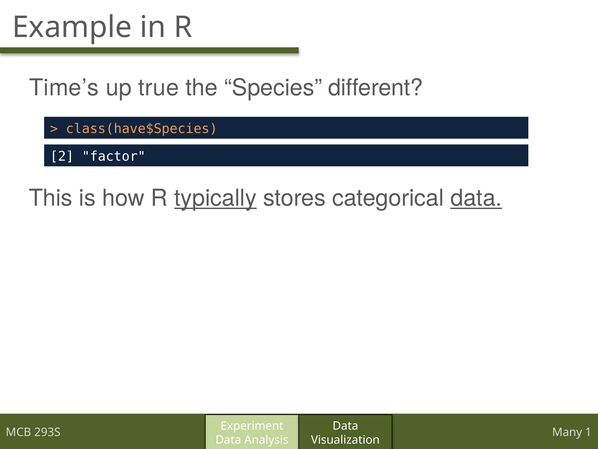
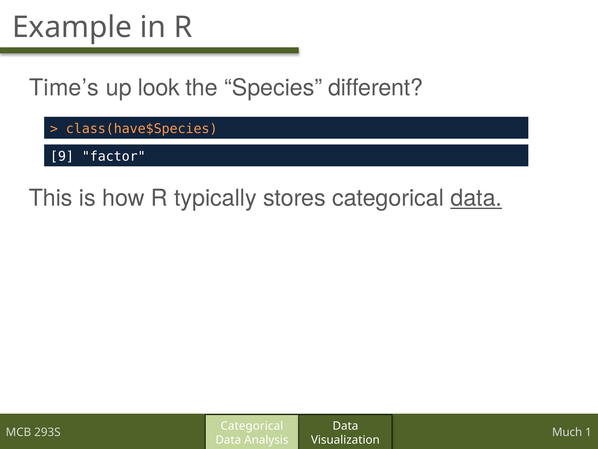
true: true -> look (159, 88)
2: 2 -> 9 (62, 156)
typically underline: present -> none (215, 198)
Experiment: Experiment -> Categorical (252, 426)
Many: Many -> Much (567, 432)
